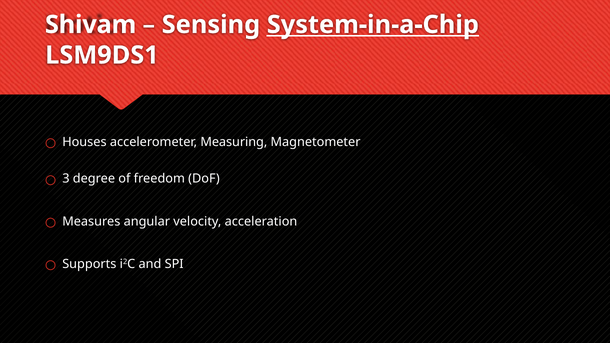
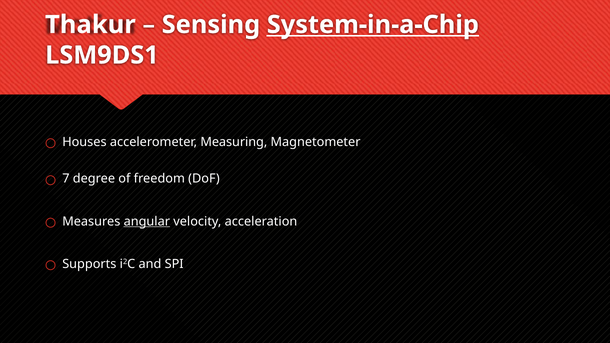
Shivam: Shivam -> Thakur (90, 25)
3: 3 -> 7 (66, 179)
angular underline: none -> present (147, 221)
